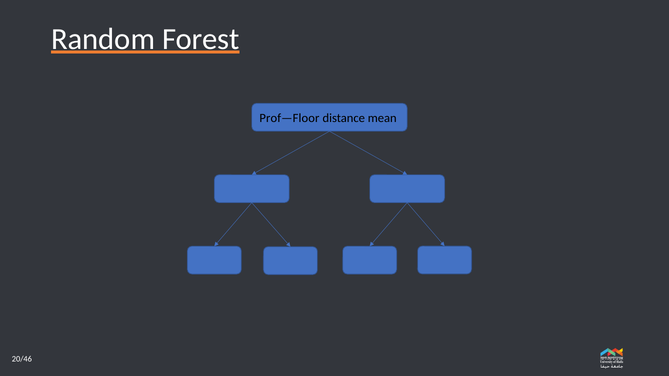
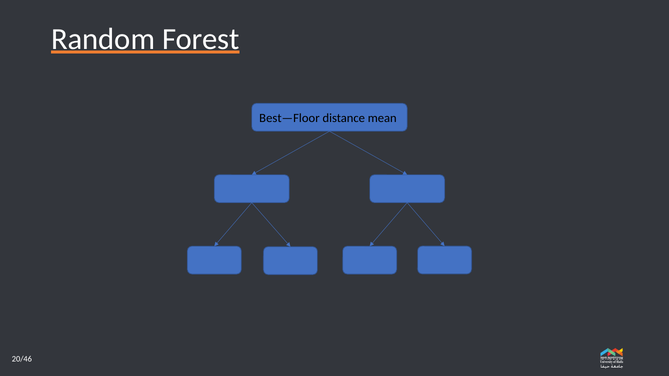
Prof—Floor: Prof—Floor -> Best—Floor (289, 118)
